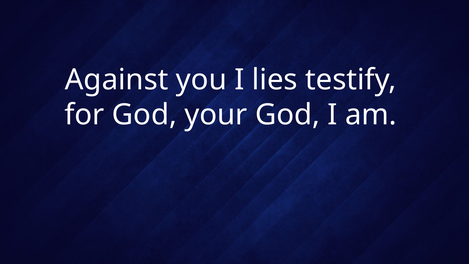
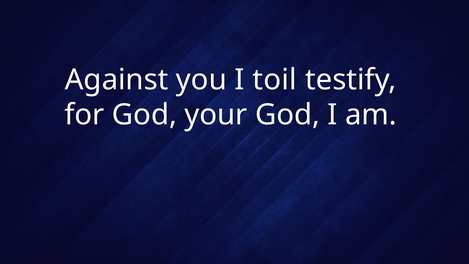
lies: lies -> toil (275, 80)
